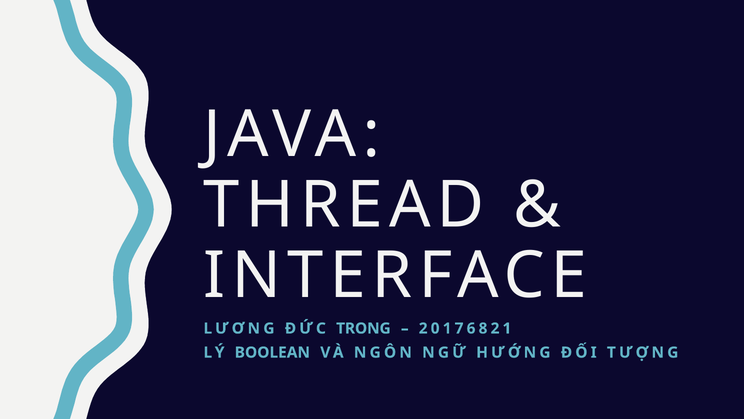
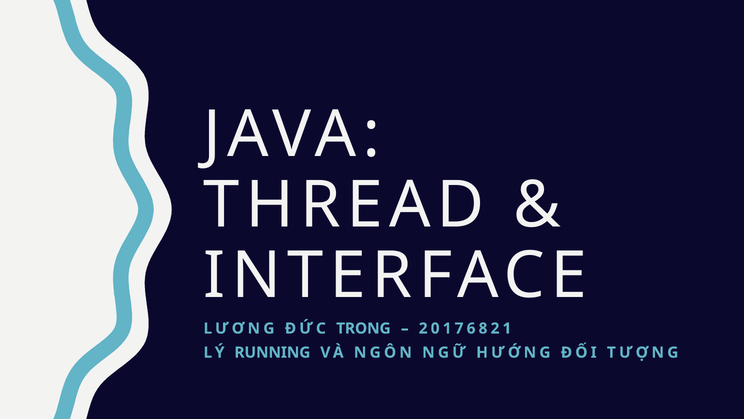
BOOLEAN: BOOLEAN -> RUNNING (272, 352)
